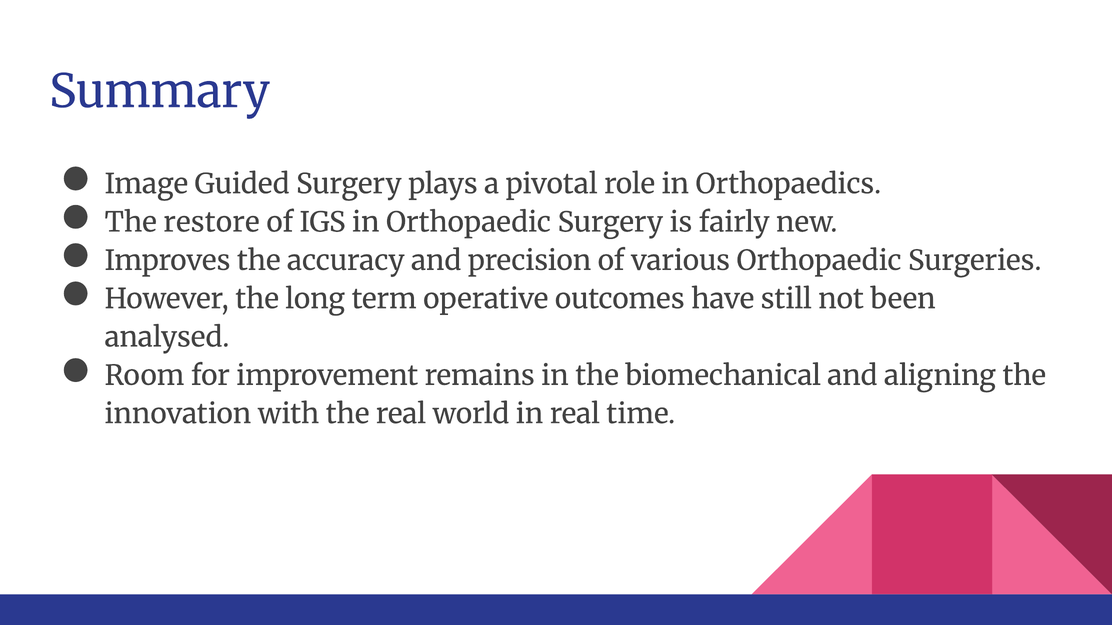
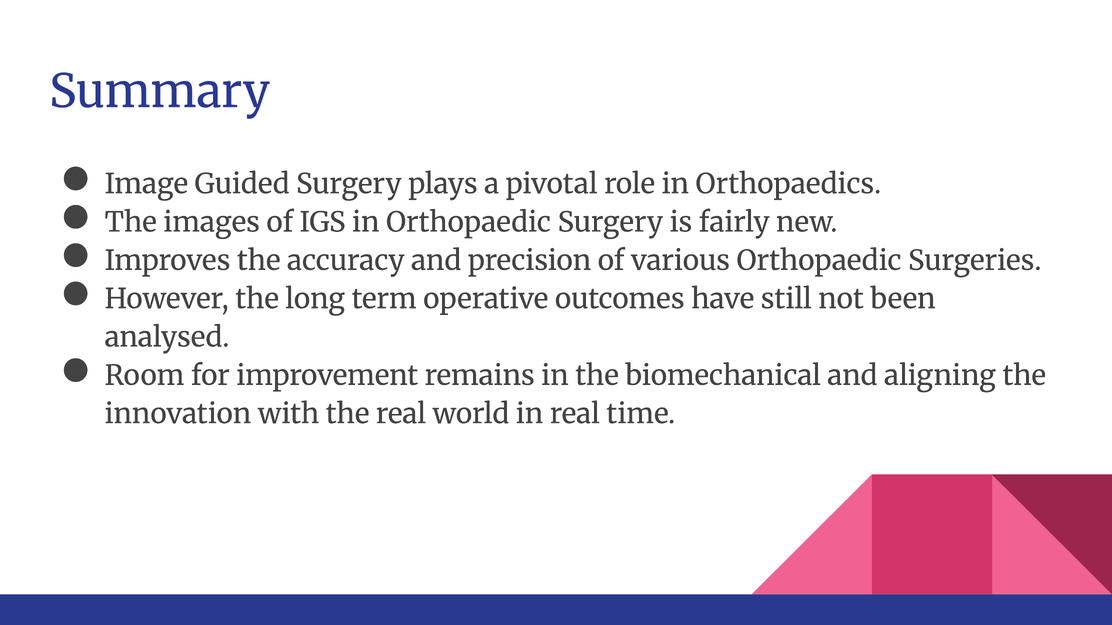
restore: restore -> images (212, 223)
